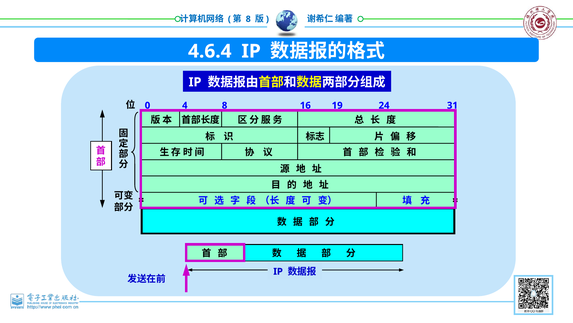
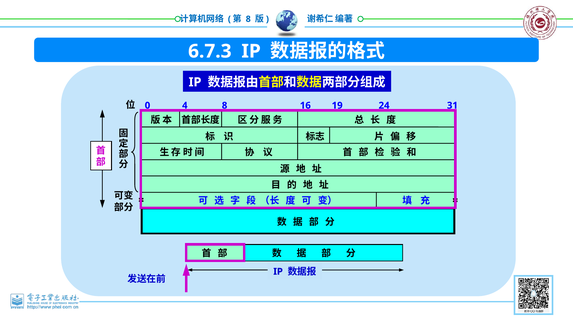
4.6.4: 4.6.4 -> 6.7.3 (210, 51)
